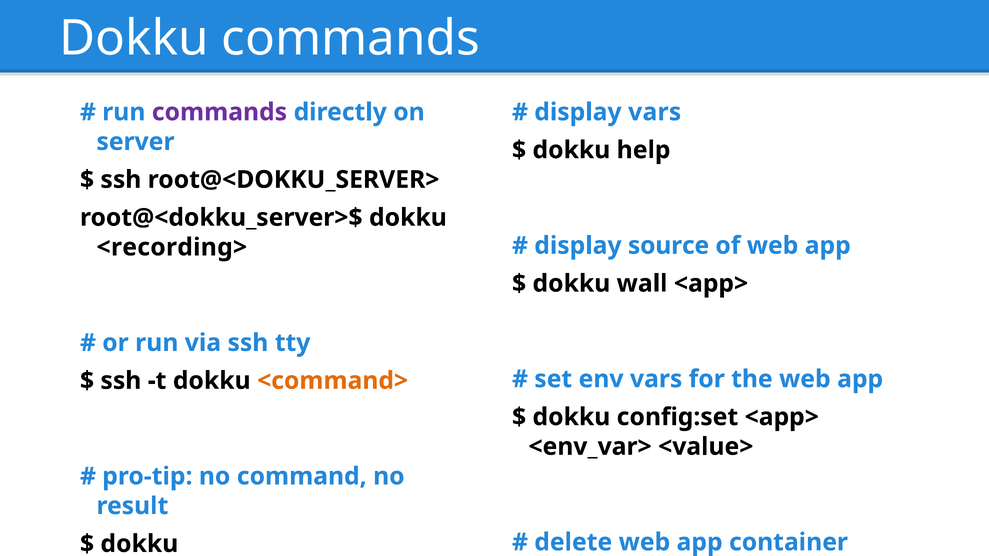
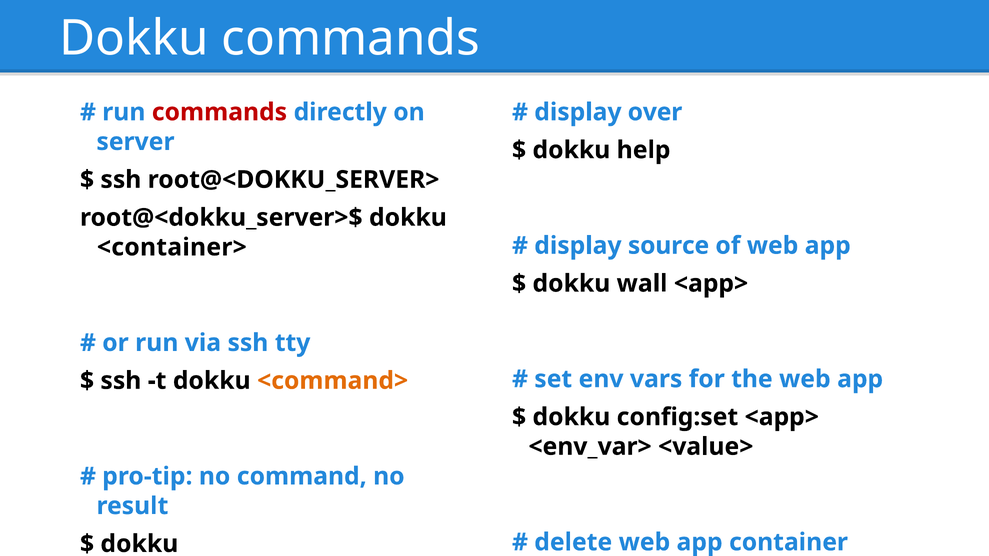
commands colour: purple -> red (219, 112)
display vars: vars -> over (655, 112)
<recording>: <recording> -> <container> (172, 247)
